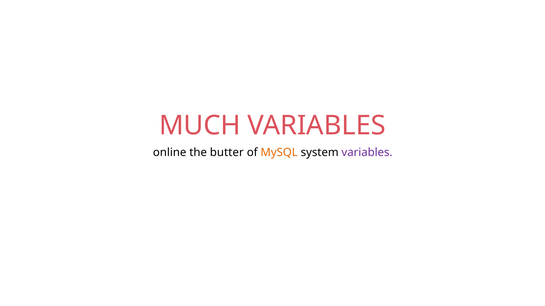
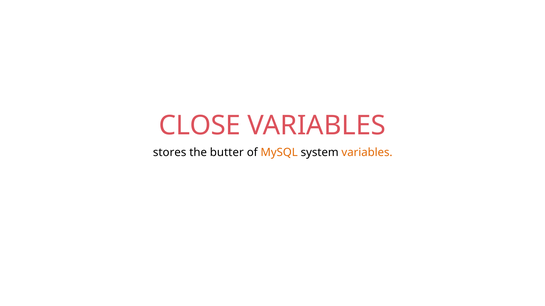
MUCH: MUCH -> CLOSE (200, 126)
online: online -> stores (170, 153)
variables colour: purple -> orange (367, 153)
